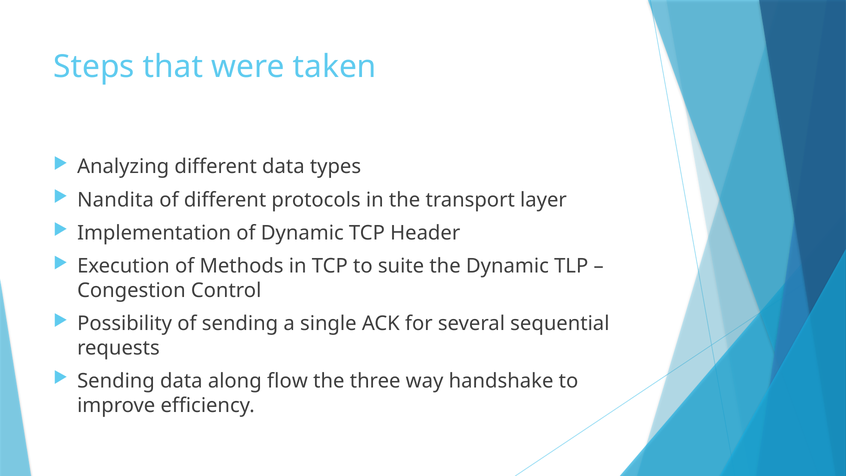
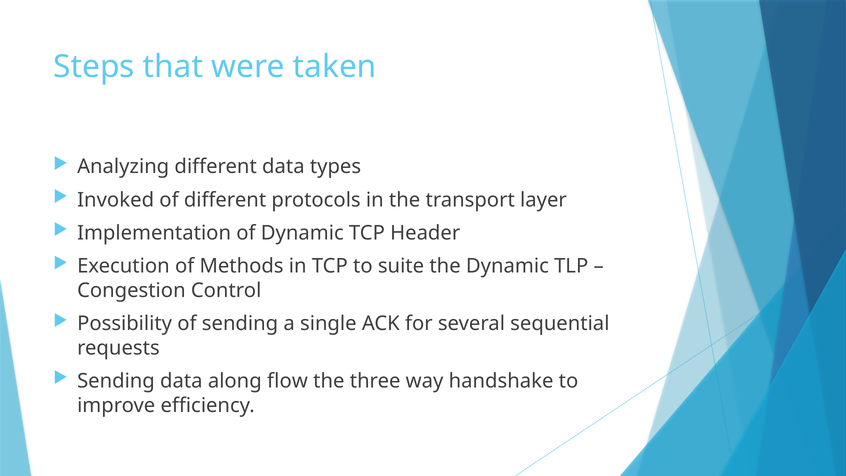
Nandita: Nandita -> Invoked (116, 200)
